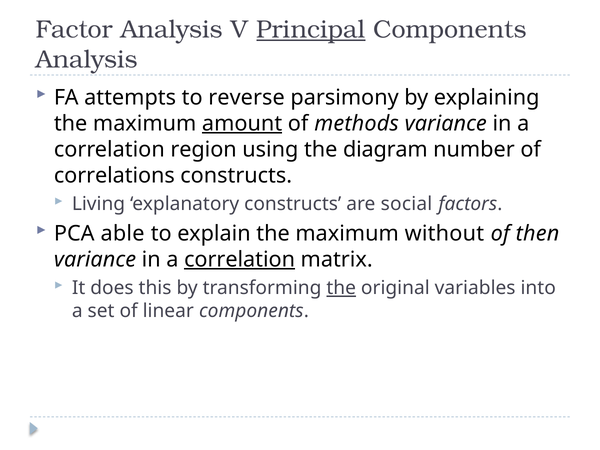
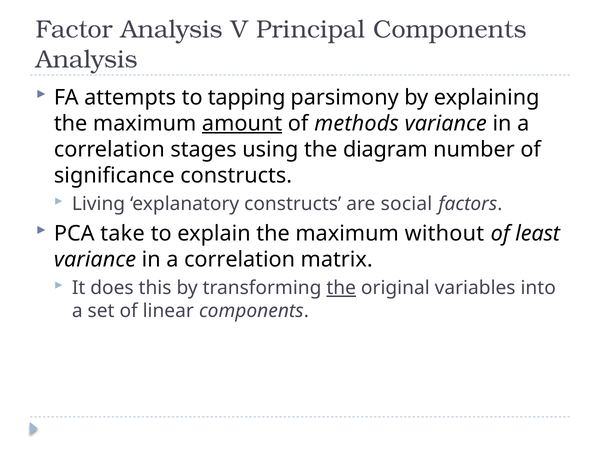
Principal underline: present -> none (311, 30)
reverse: reverse -> tapping (247, 97)
region: region -> stages (204, 149)
correlations: correlations -> significance (114, 175)
able: able -> take (123, 234)
then: then -> least (538, 234)
correlation underline: present -> none (240, 260)
